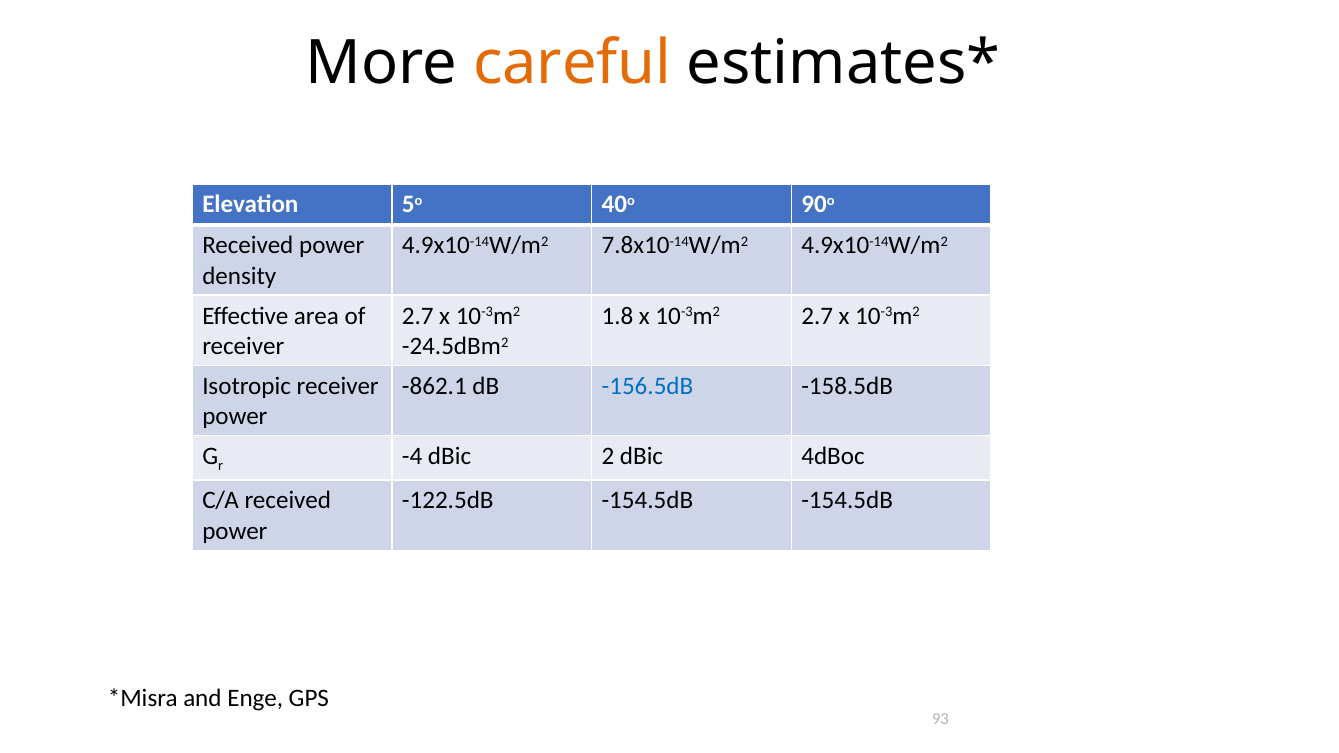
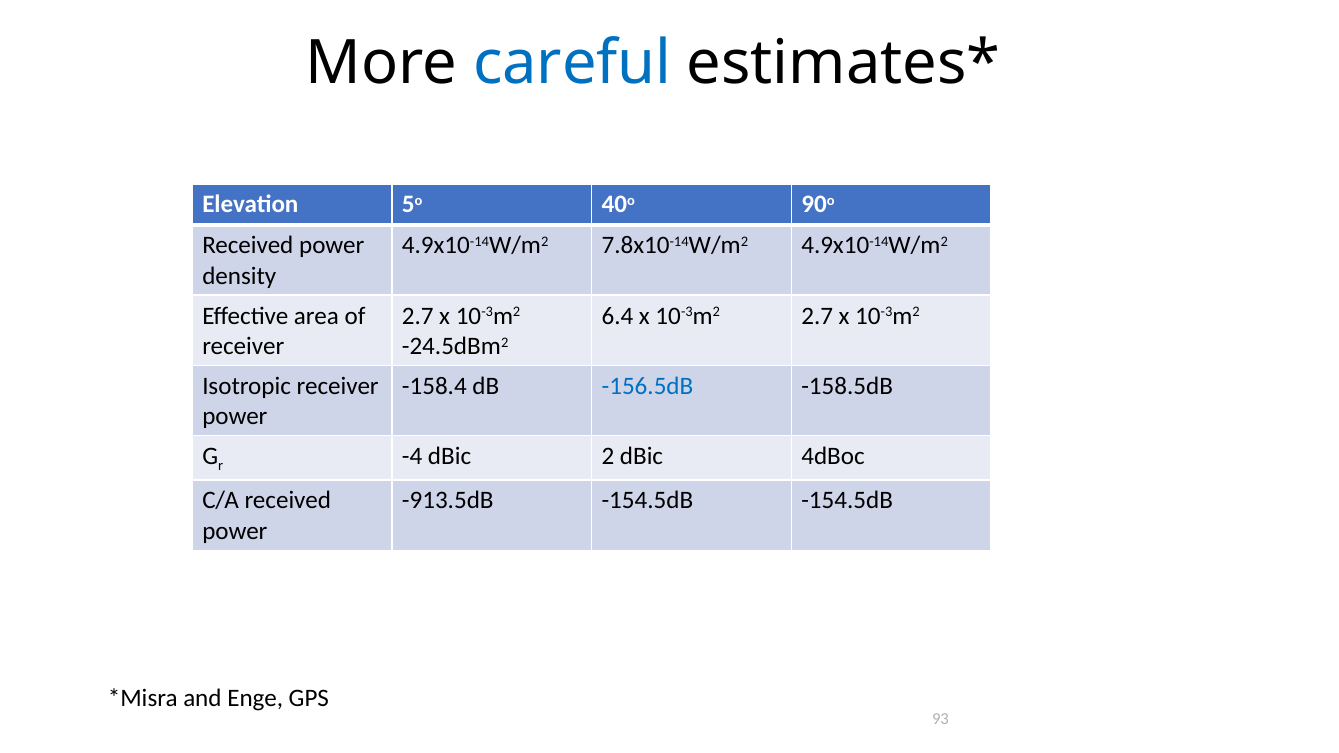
careful colour: orange -> blue (572, 63)
1.8: 1.8 -> 6.4 (617, 316)
-862.1: -862.1 -> -158.4 (434, 386)
-122.5dB: -122.5dB -> -913.5dB (448, 501)
